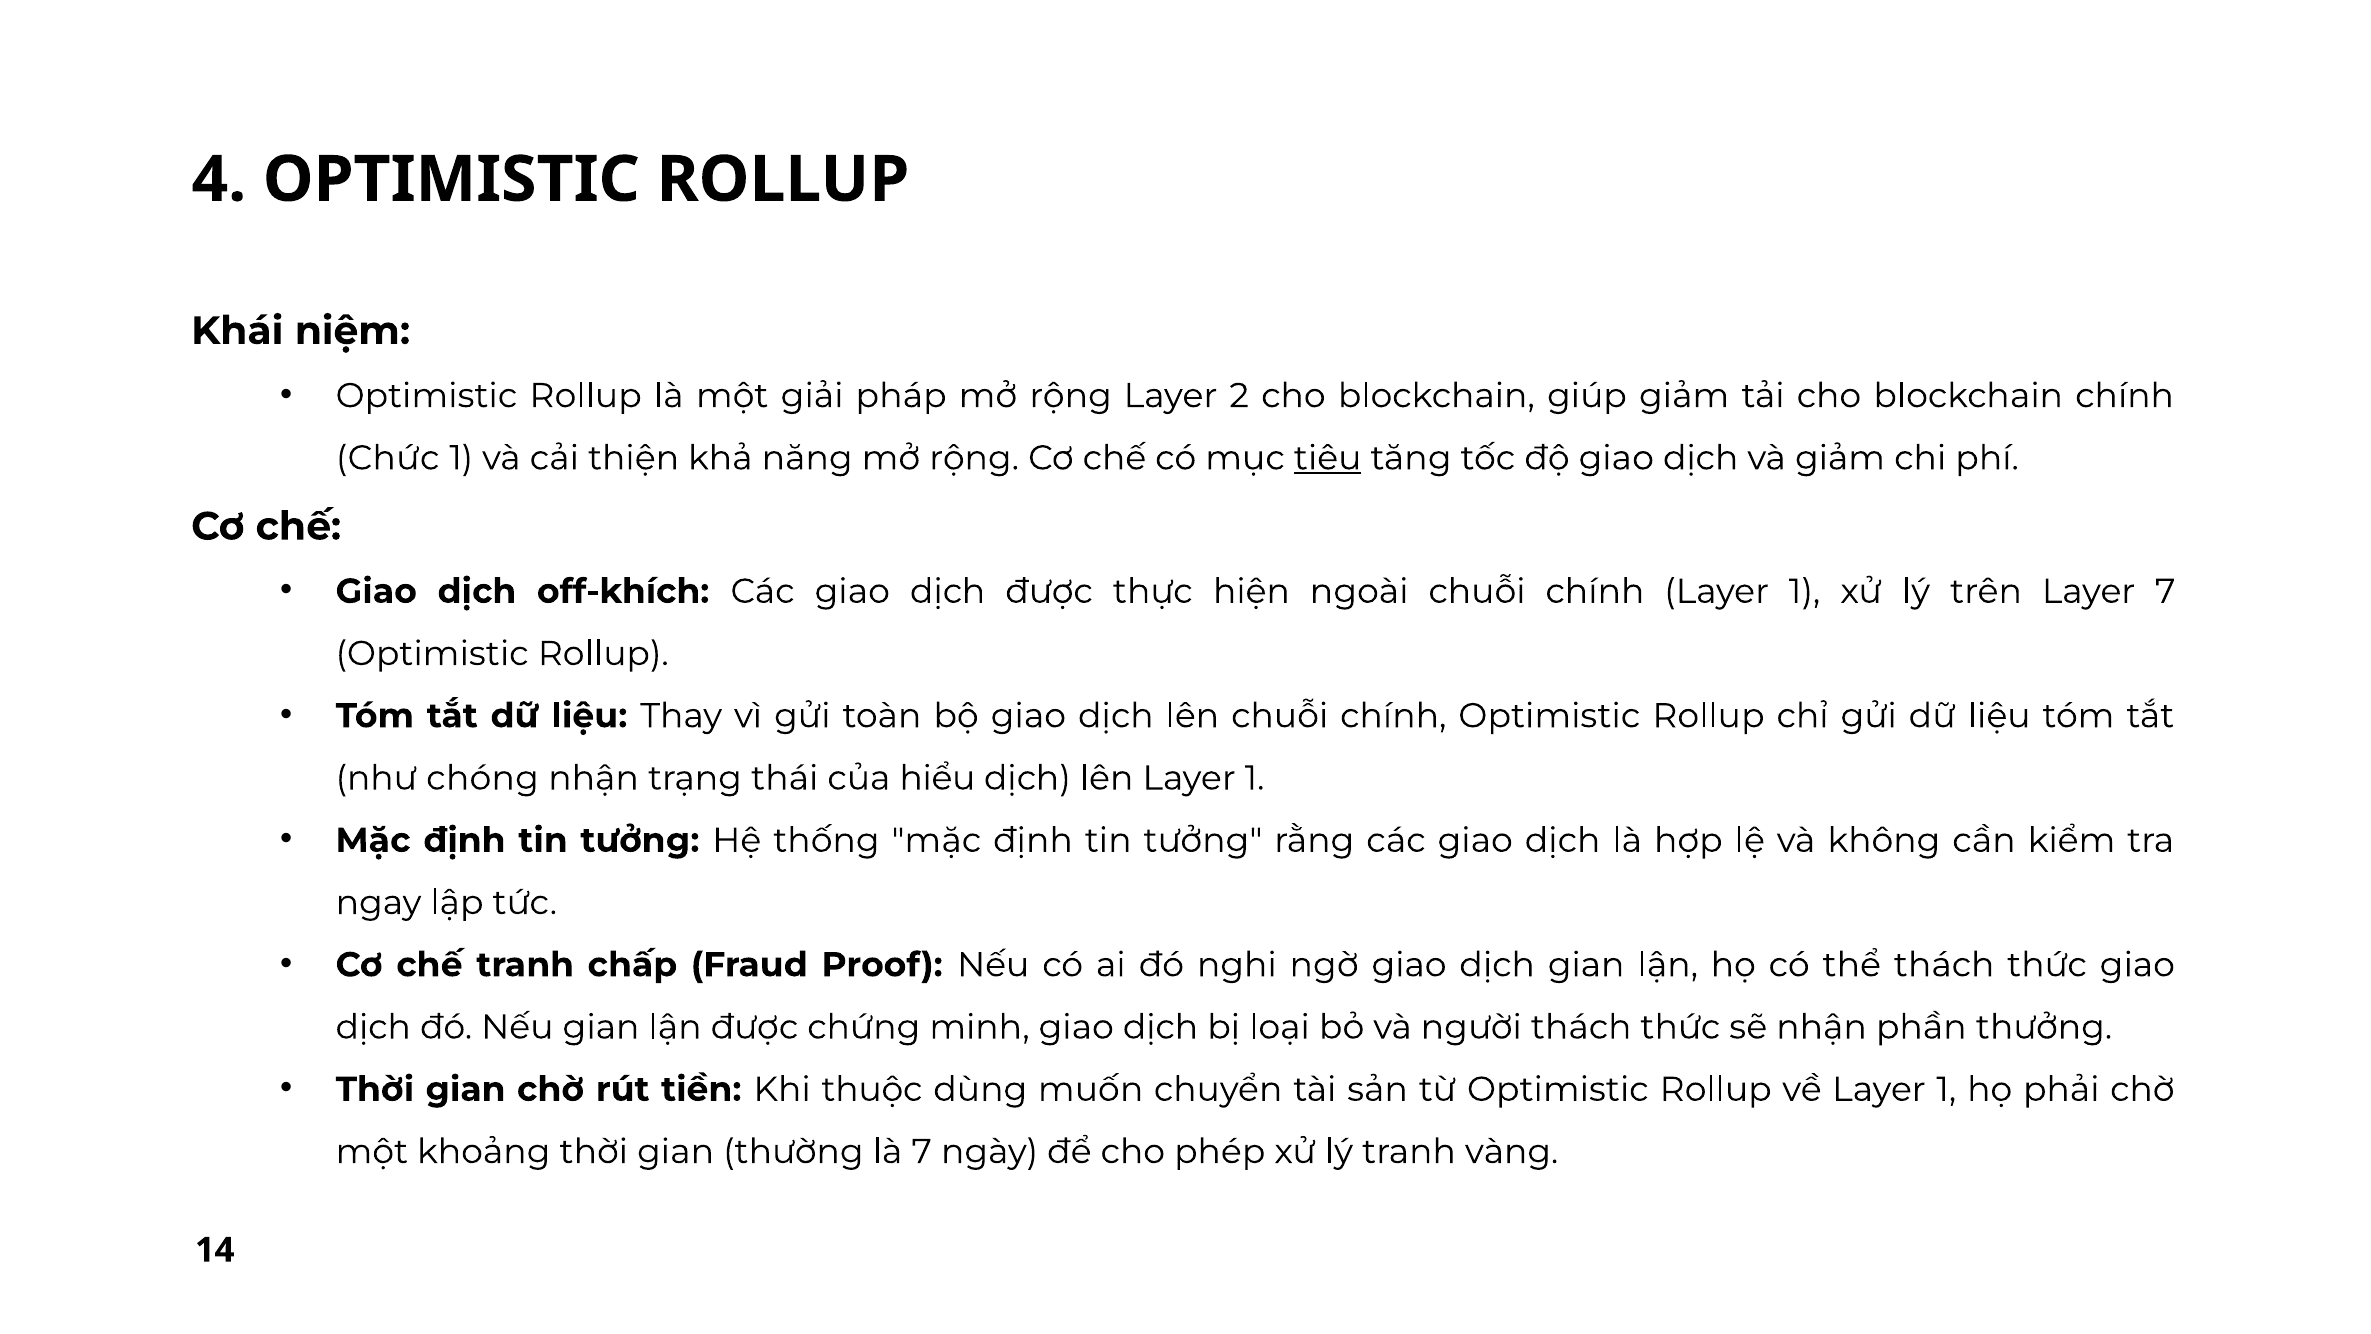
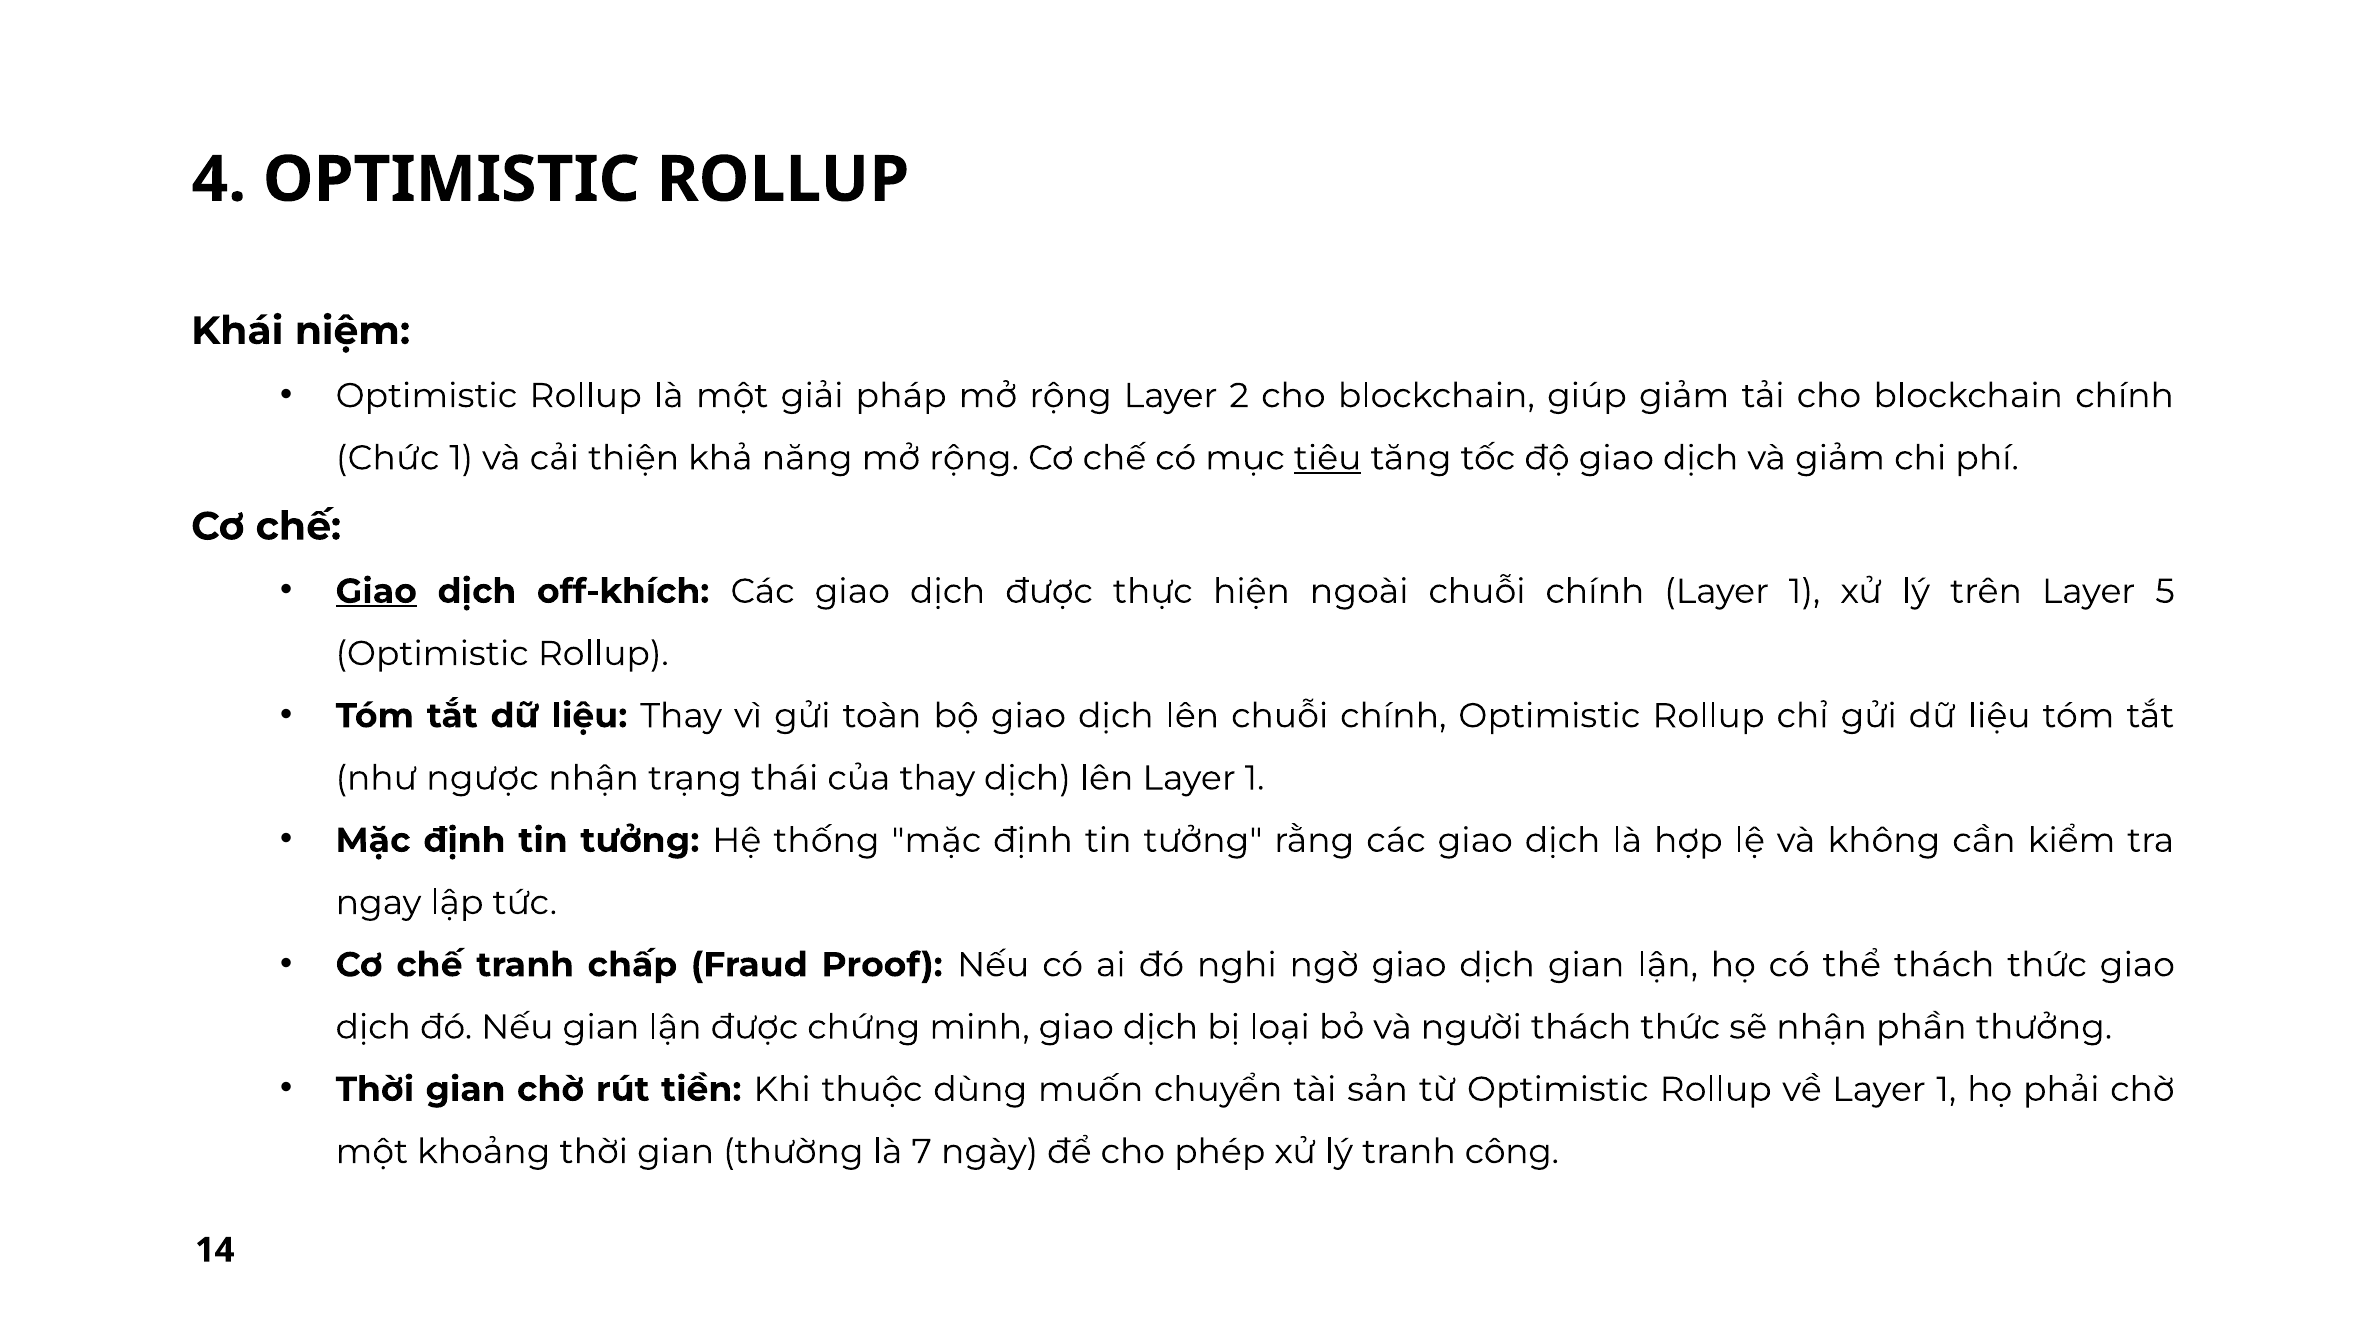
Giao underline: none -> present (376, 591)
Layer 7: 7 -> 5 (2165, 591)
chóng: chóng -> ngược (483, 778)
của hiểu: hiểu -> thay (937, 778)
vàng: vàng -> công (1512, 1151)
